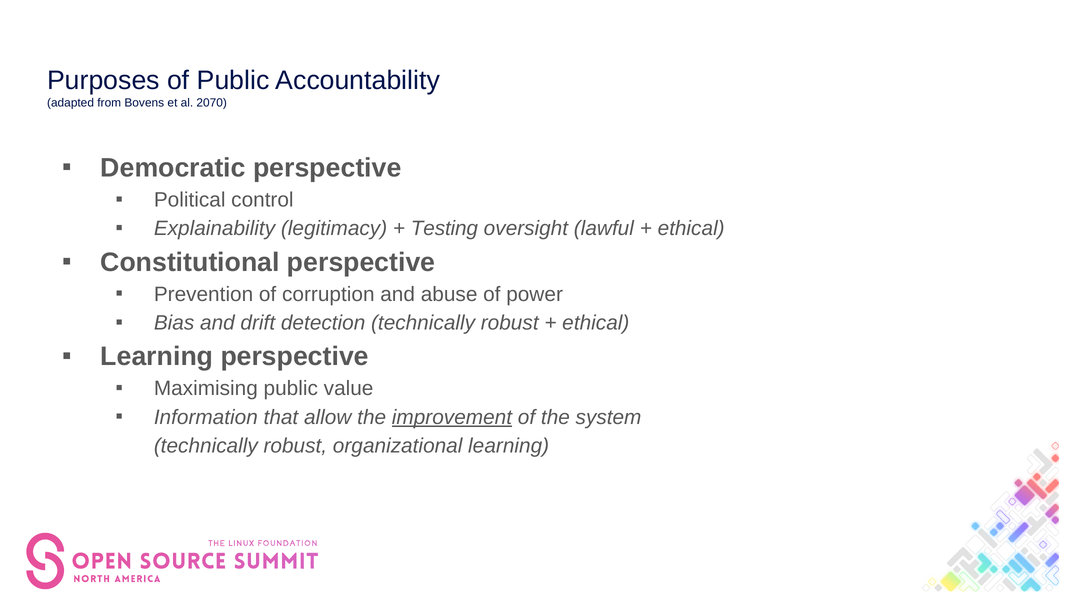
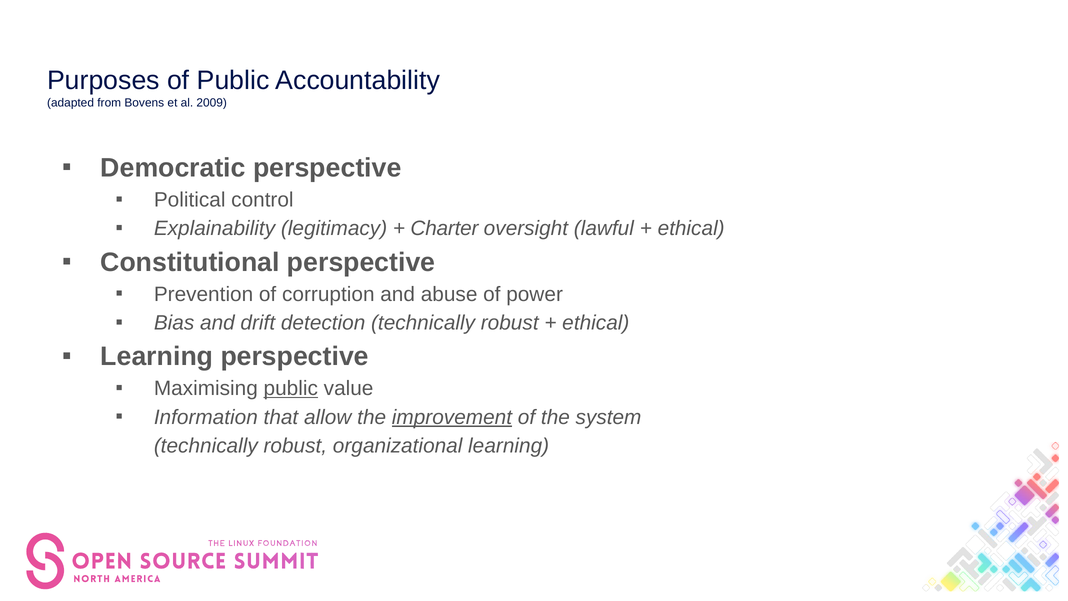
2070: 2070 -> 2009 (212, 103)
Testing: Testing -> Charter (444, 229)
public underline: none -> present (291, 388)
